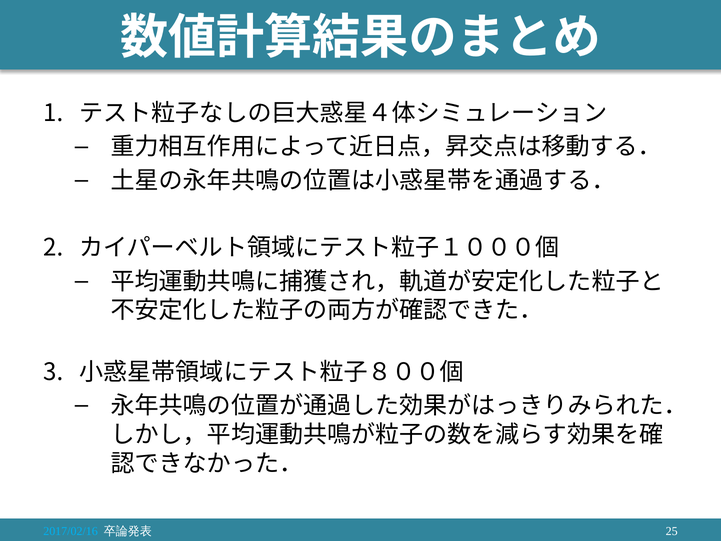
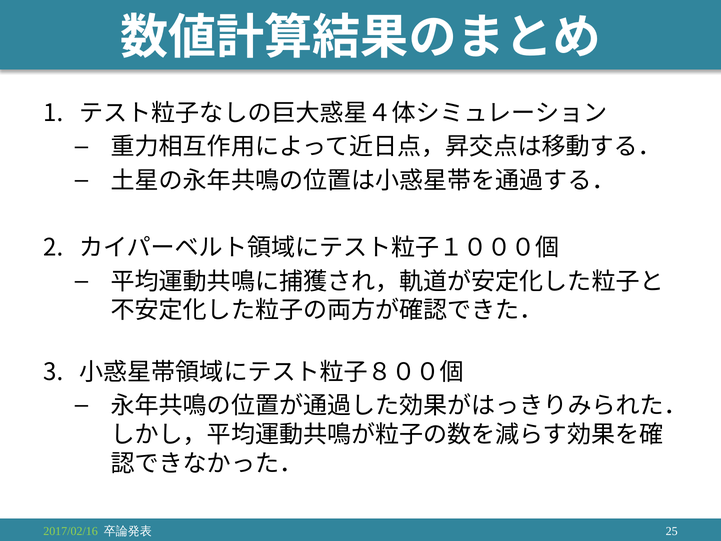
2017/02/16 colour: light blue -> light green (71, 531)
